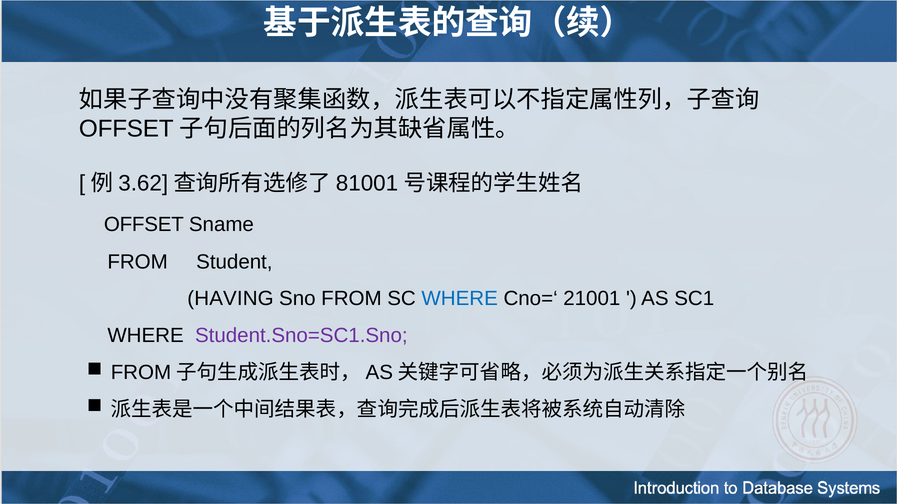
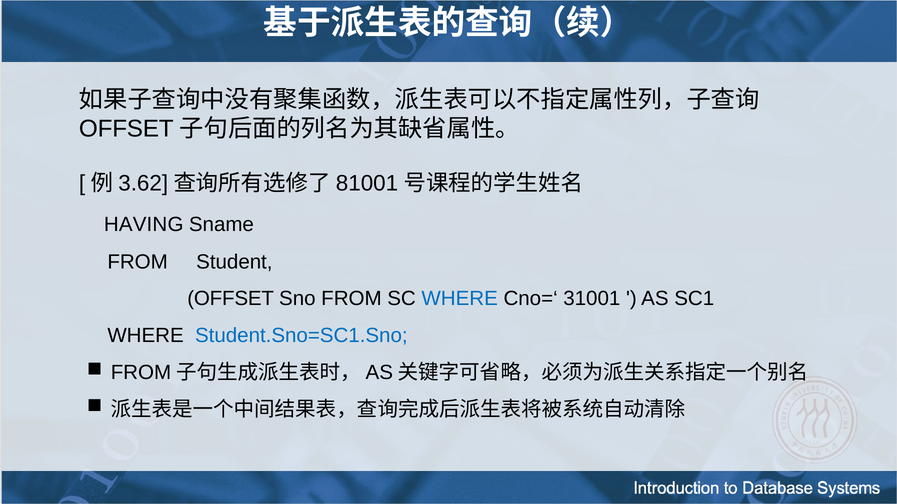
OFFSET: OFFSET -> HAVING (144, 225)
HAVING: HAVING -> OFFSET (231, 299)
21001: 21001 -> 31001 (592, 299)
Student.Sno=SC1.Sno colour: purple -> blue (301, 336)
